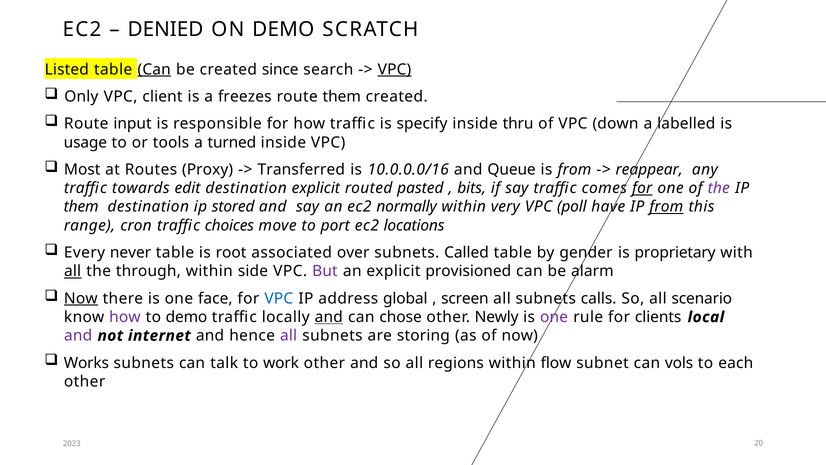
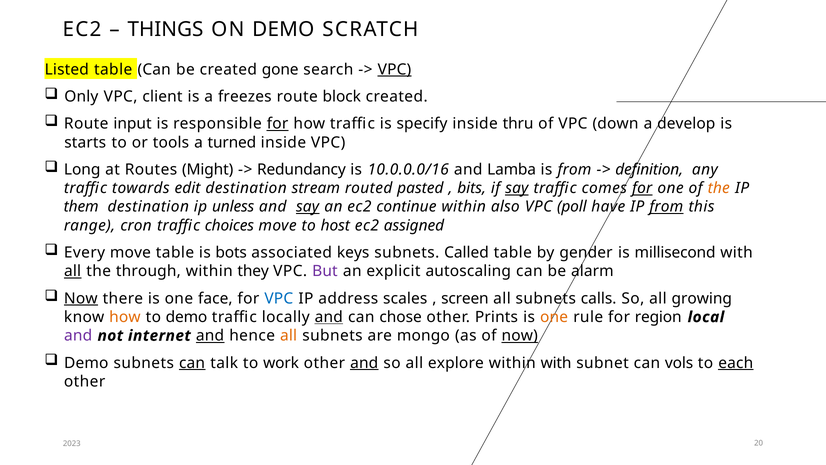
DENIED: DENIED -> THINGS (165, 30)
Can underline: present -> none (154, 69)
since: since -> gone (280, 69)
route them: them -> block (342, 97)
for underline: none -> present (278, 124)
labelled: labelled -> develop (686, 124)
usage: usage -> starts (85, 142)
Most: Most -> Long (82, 170)
Proxy: Proxy -> Might (208, 170)
Transferred: Transferred -> Redundancy (301, 170)
Queue: Queue -> Lamba (512, 170)
reappear: reappear -> definition (649, 170)
destination explicit: explicit -> stream (316, 188)
say underline: none -> present (517, 188)
the colour: purple -> orange (719, 188)
stored: stored -> unless (233, 207)
say underline: none -> present (308, 207)
normally: normally -> continue (406, 207)
very: very -> also (505, 207)
port: port -> host (335, 225)
locations: locations -> assigned (414, 225)
Every never: never -> move (130, 252)
root: root -> bots (231, 252)
over: over -> keys (353, 252)
proprietary: proprietary -> millisecond (675, 252)
side: side -> they (253, 271)
provisioned: provisioned -> autoscaling (468, 271)
global: global -> scales (405, 298)
scenario: scenario -> growing (702, 298)
how colour: purple -> orange (125, 317)
Newly: Newly -> Prints (496, 317)
one colour: purple -> orange (554, 317)
clients: clients -> region (658, 317)
and underline: none -> present (210, 335)
all colour: purple -> orange (289, 335)
storing: storing -> mongo (423, 335)
now underline: none -> present (520, 335)
Works: Works -> Demo (86, 363)
can underline: none -> present (192, 363)
and underline: none -> present (364, 363)
regions: regions -> explore (456, 363)
within flow: flow -> with (556, 363)
each underline: none -> present (736, 363)
